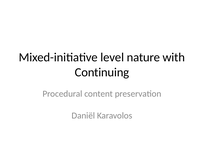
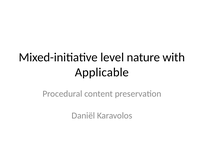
Continuing: Continuing -> Applicable (102, 72)
